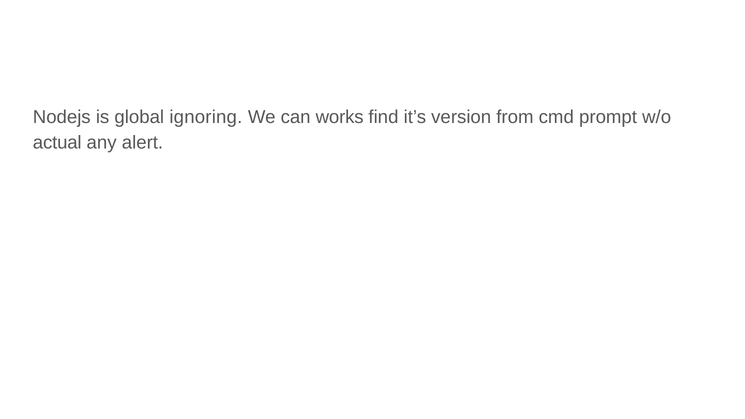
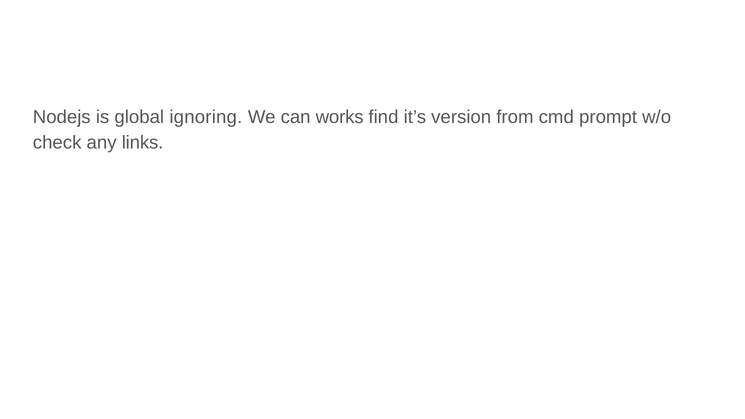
actual: actual -> check (57, 143)
alert: alert -> links (143, 143)
